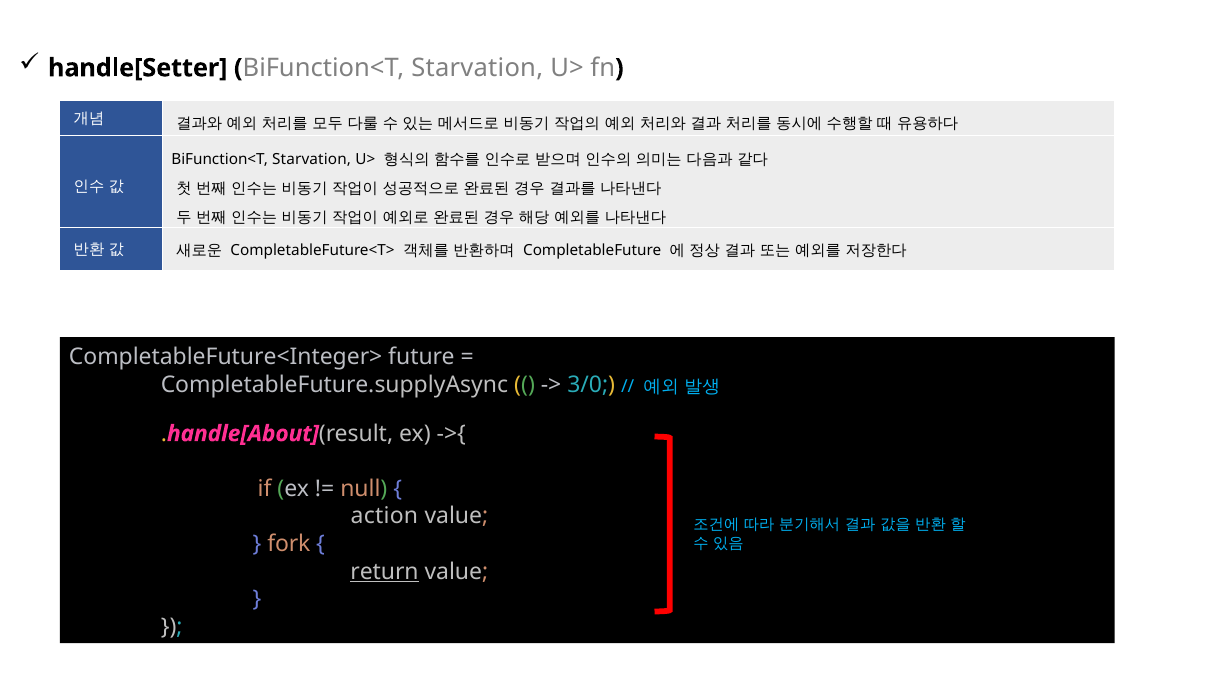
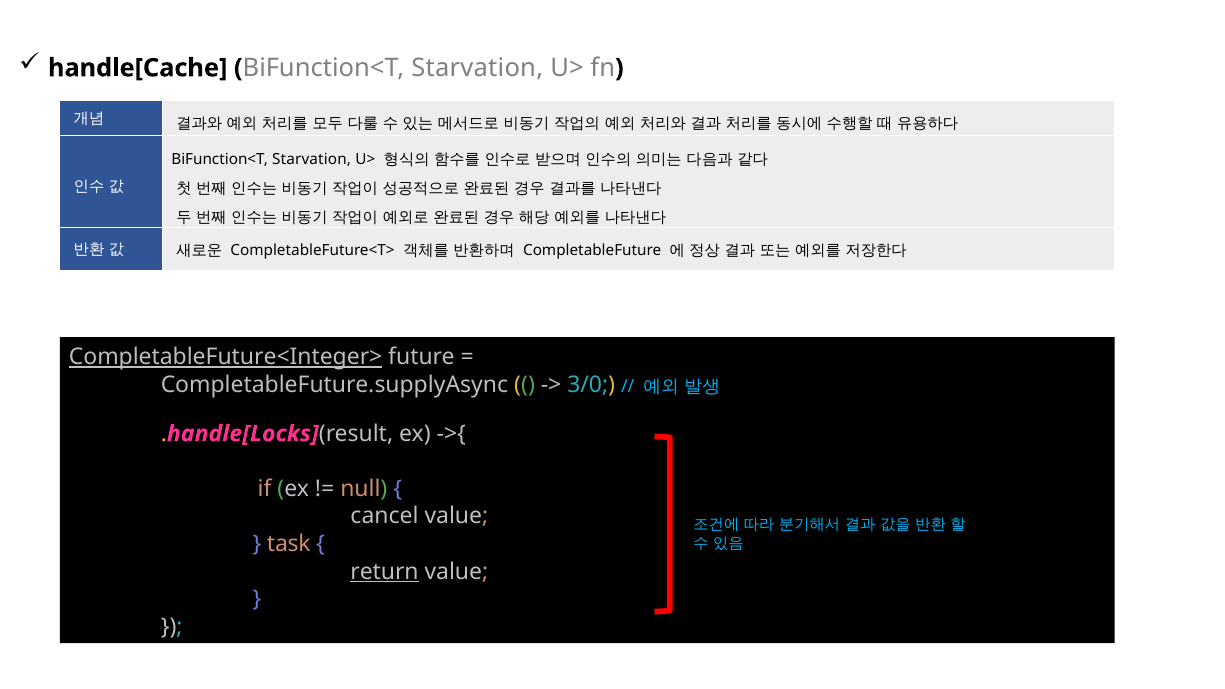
handle[Setter: handle[Setter -> handle[Cache (138, 68)
CompletableFuture<Integer> underline: none -> present (226, 357)
handle[About: handle[About -> handle[Locks (243, 434)
action: action -> cancel (385, 516)
fork: fork -> task (289, 544)
